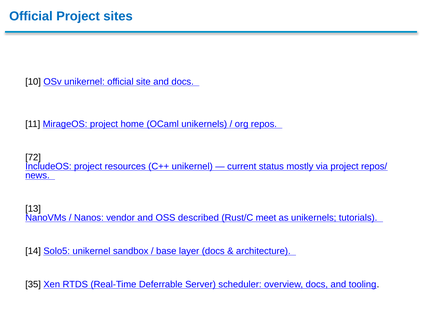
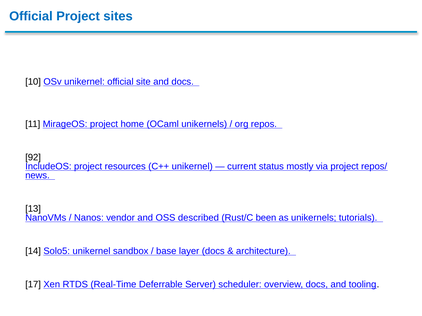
72: 72 -> 92 (33, 158)
meet: meet -> been (266, 218)
35: 35 -> 17 (33, 285)
